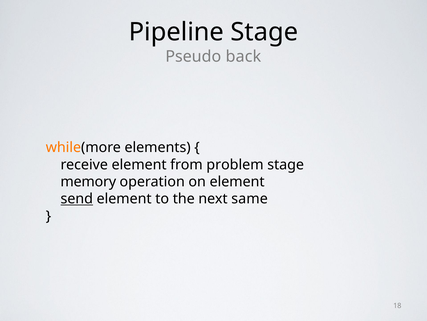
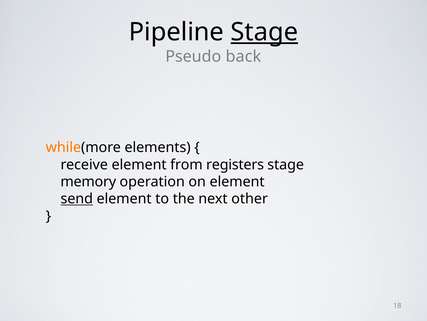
Stage underline: none -> present (264, 32)
problem: problem -> registers (235, 164)
same: same -> other (250, 198)
